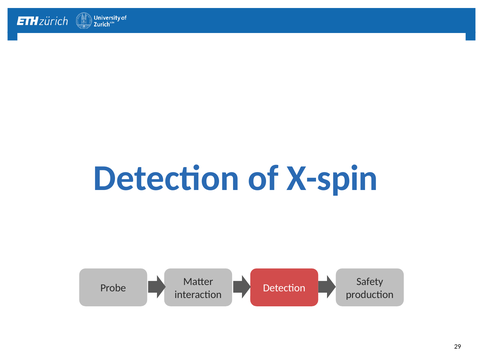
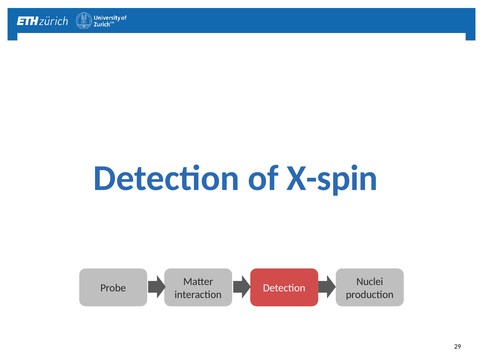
Safety: Safety -> Nuclei (370, 281)
